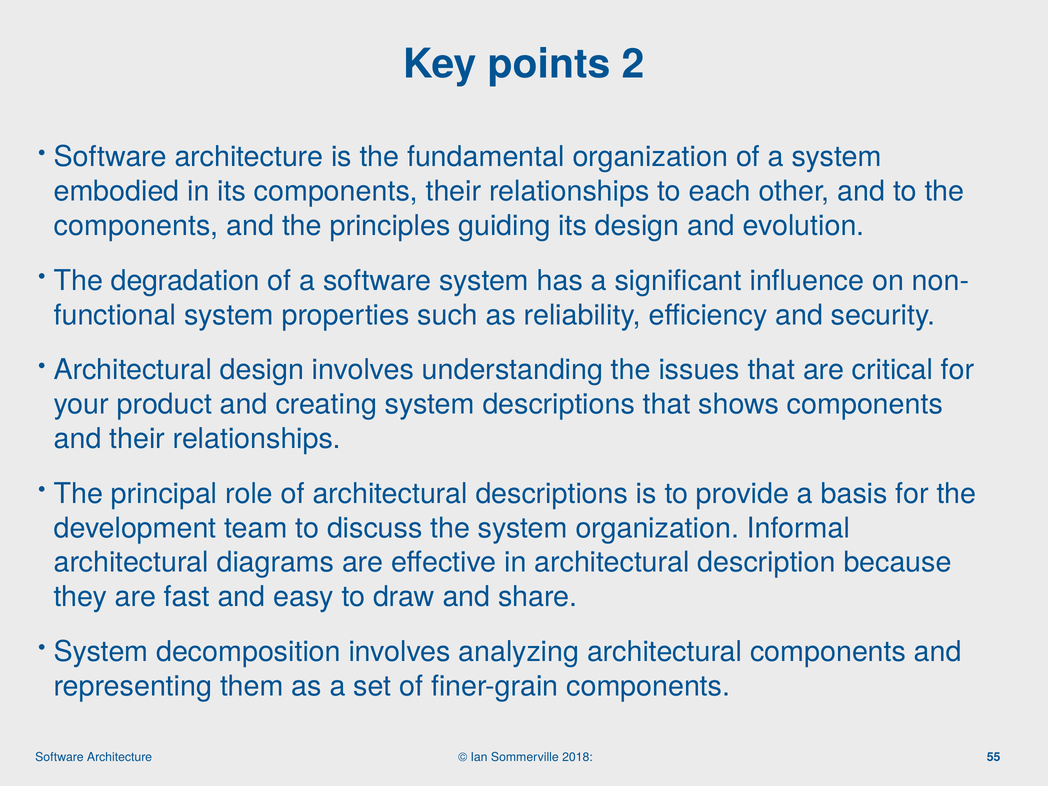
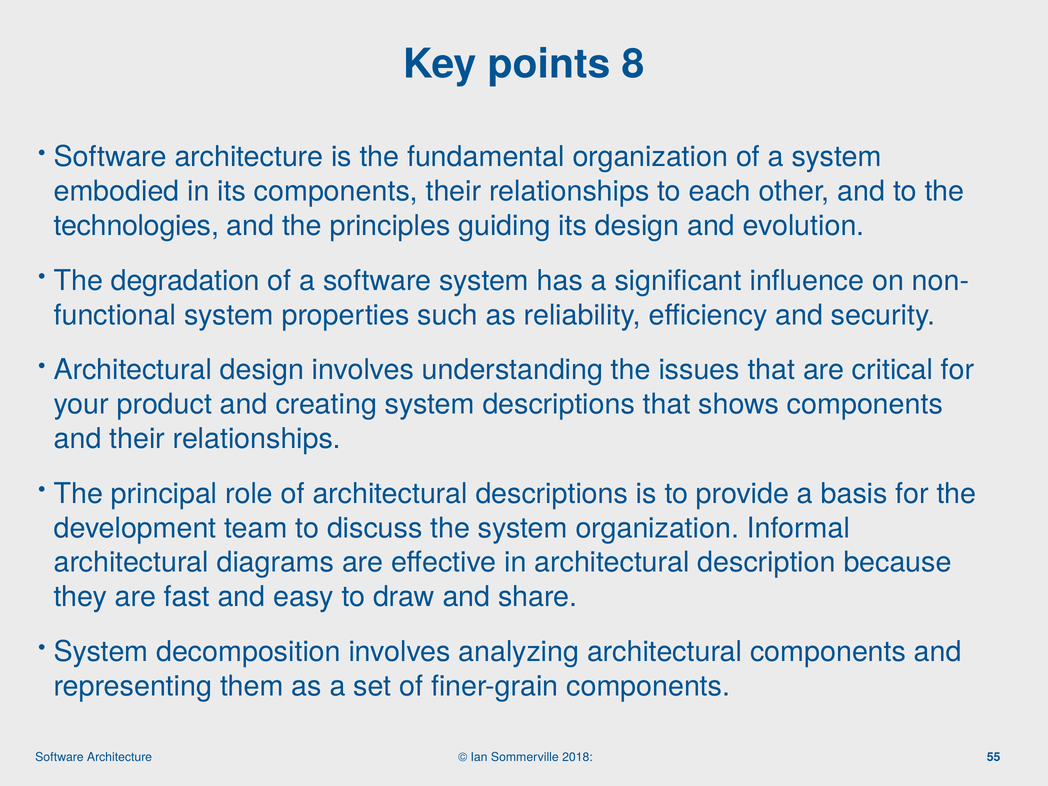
2: 2 -> 8 (633, 64)
components: components -> technologies (136, 226)
